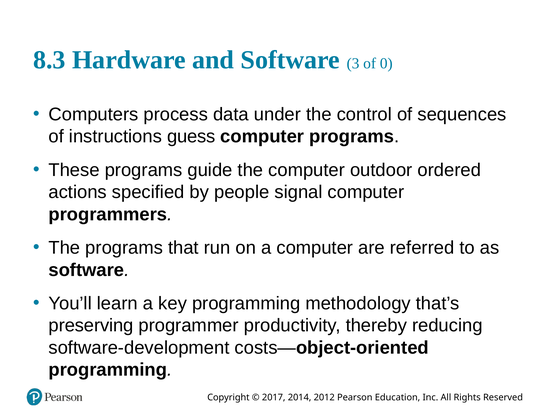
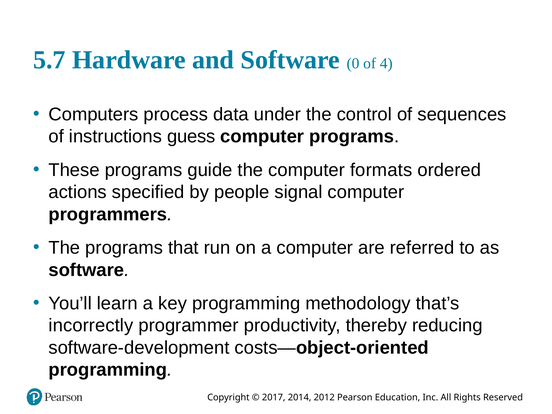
8.3: 8.3 -> 5.7 (49, 60)
3: 3 -> 0 (353, 63)
0: 0 -> 4 (386, 63)
outdoor: outdoor -> formats (381, 170)
preserving: preserving -> incorrectly (91, 326)
